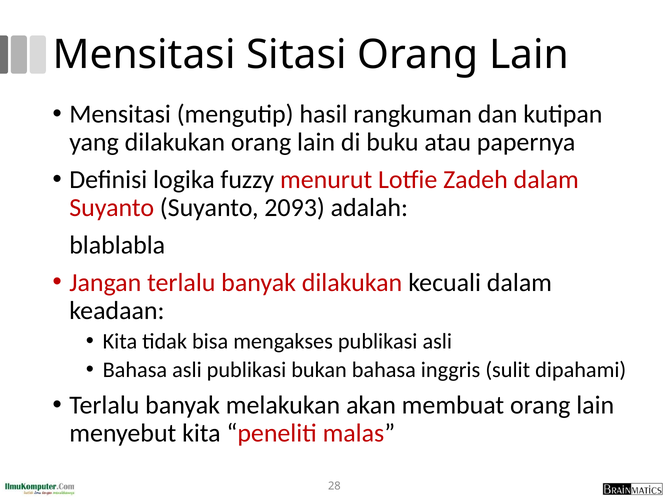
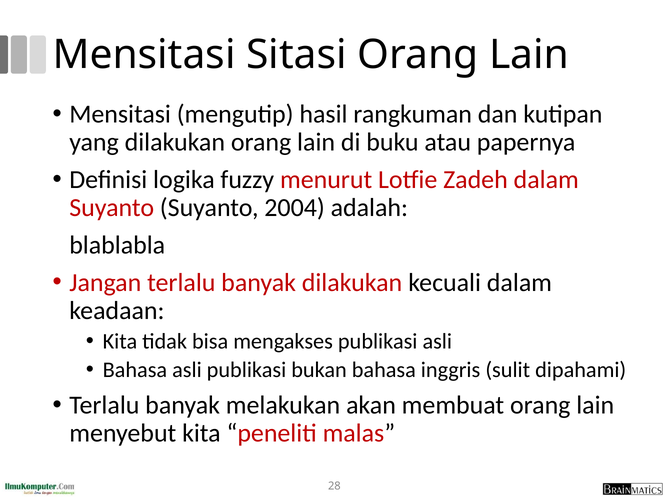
2093: 2093 -> 2004 (295, 208)
